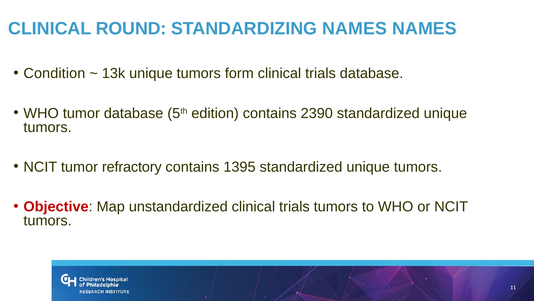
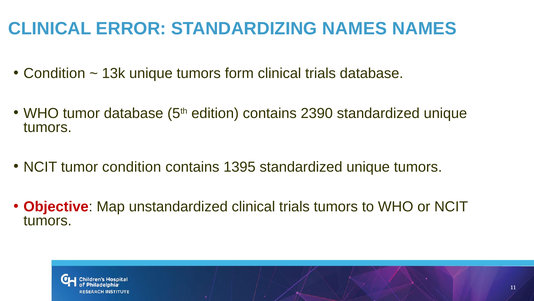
ROUND: ROUND -> ERROR (131, 29)
tumor refractory: refractory -> condition (132, 167)
